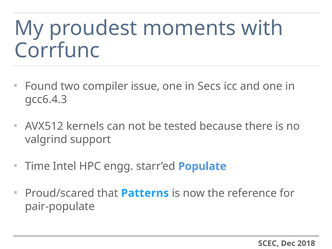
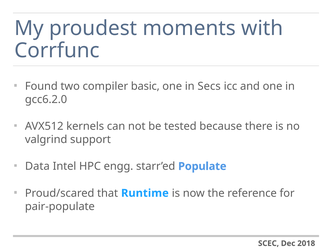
issue: issue -> basic (145, 86)
gcc6.4.3: gcc6.4.3 -> gcc6.2.0 (46, 99)
Time: Time -> Data (37, 166)
Patterns: Patterns -> Runtime (145, 193)
